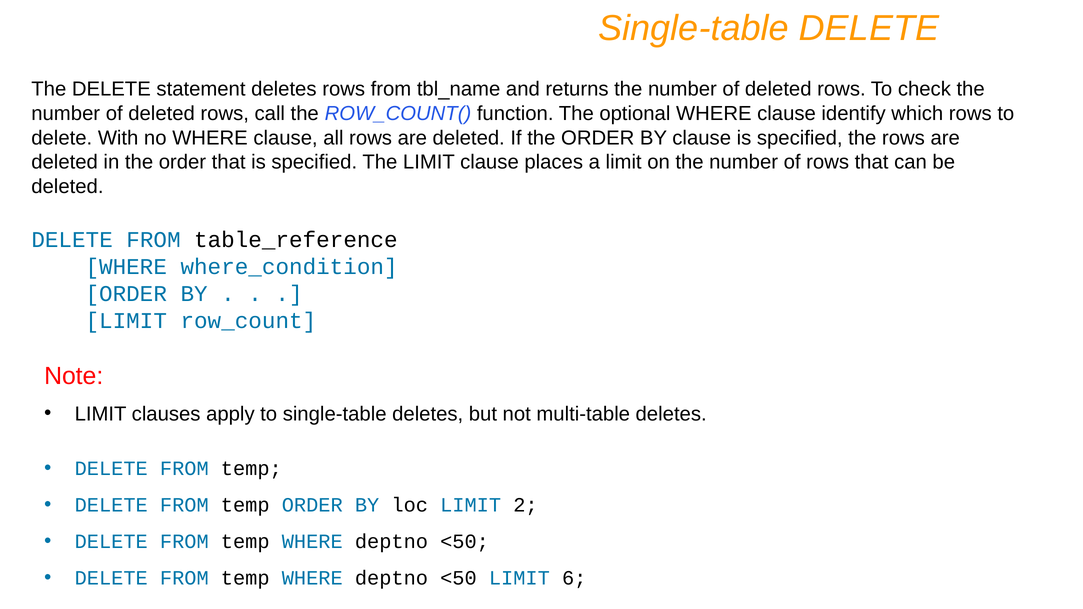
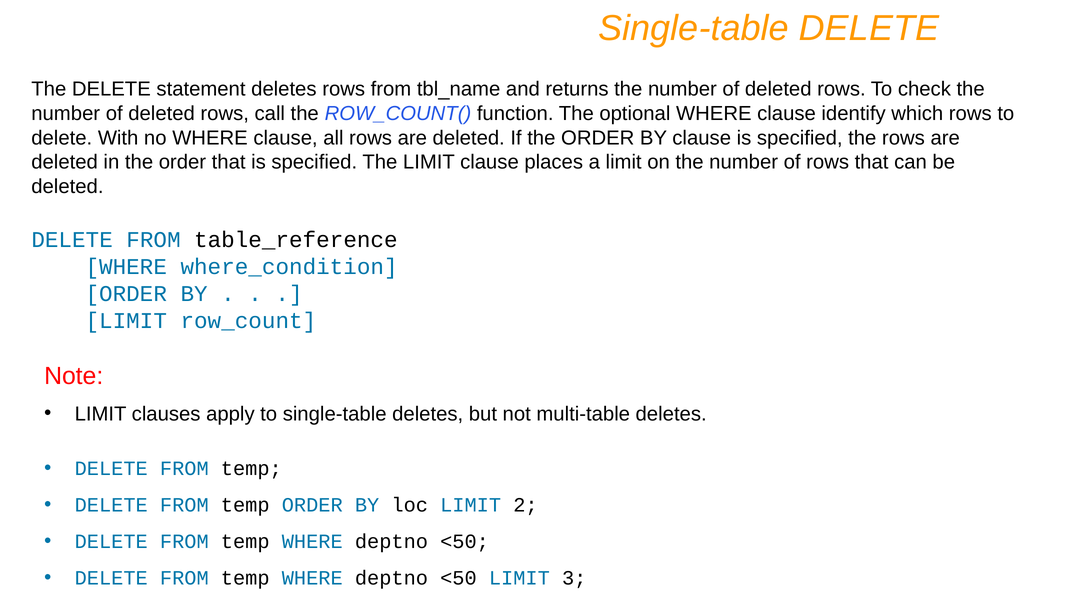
6: 6 -> 3 (574, 578)
